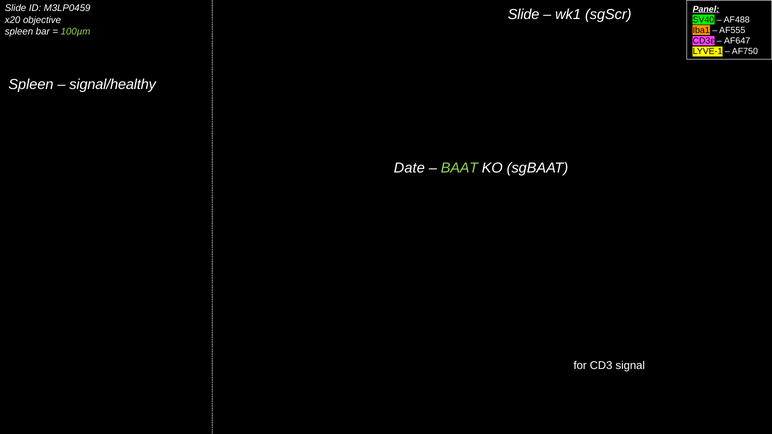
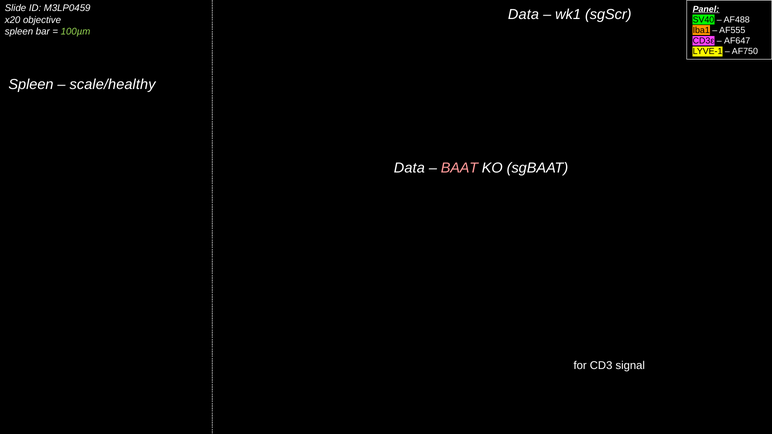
Slide: Slide -> Data (523, 15)
signal/healthy: signal/healthy -> scale/healthy (113, 85)
Date: Date -> Data (409, 168)
BAAT colour: light green -> pink (459, 168)
